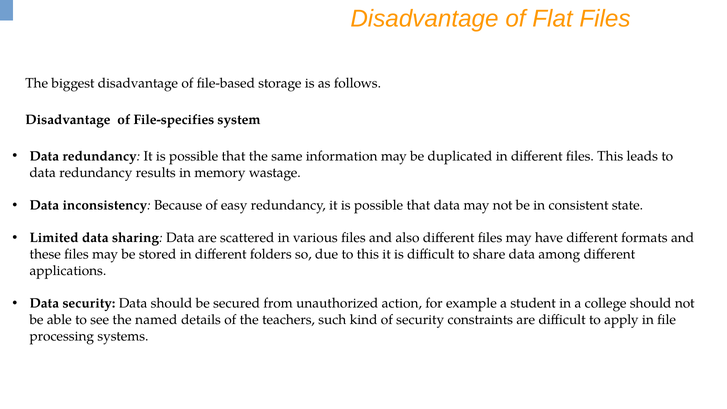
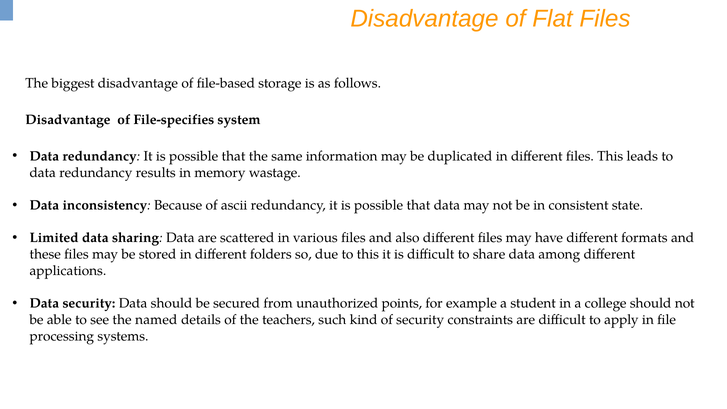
easy: easy -> ascii (234, 205)
action: action -> points (402, 303)
